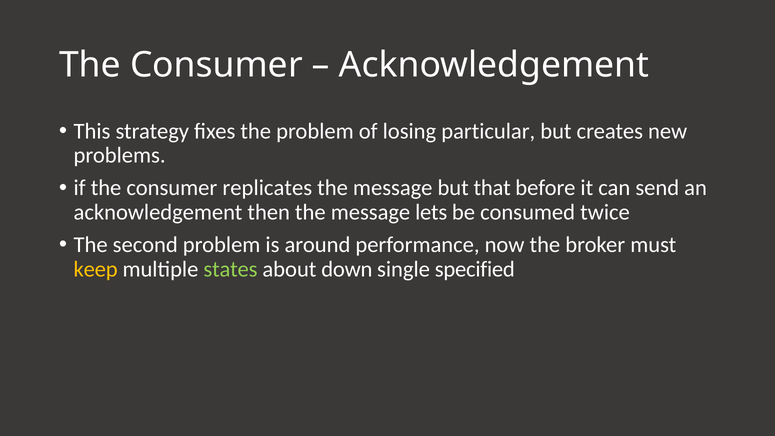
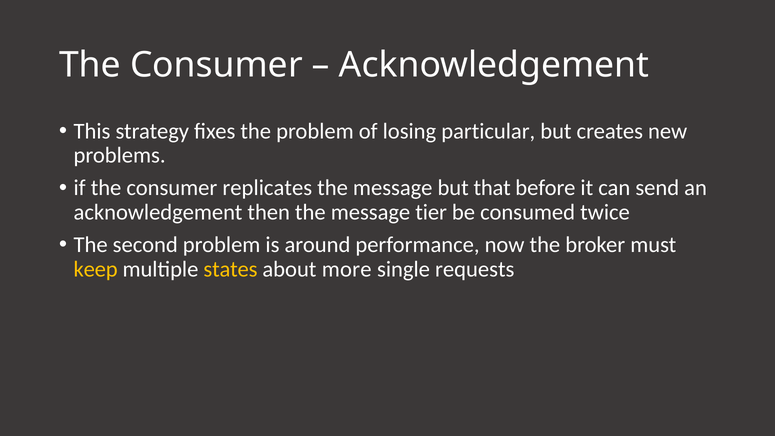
lets: lets -> tier (431, 212)
states colour: light green -> yellow (230, 269)
down: down -> more (347, 269)
specified: specified -> requests (475, 269)
